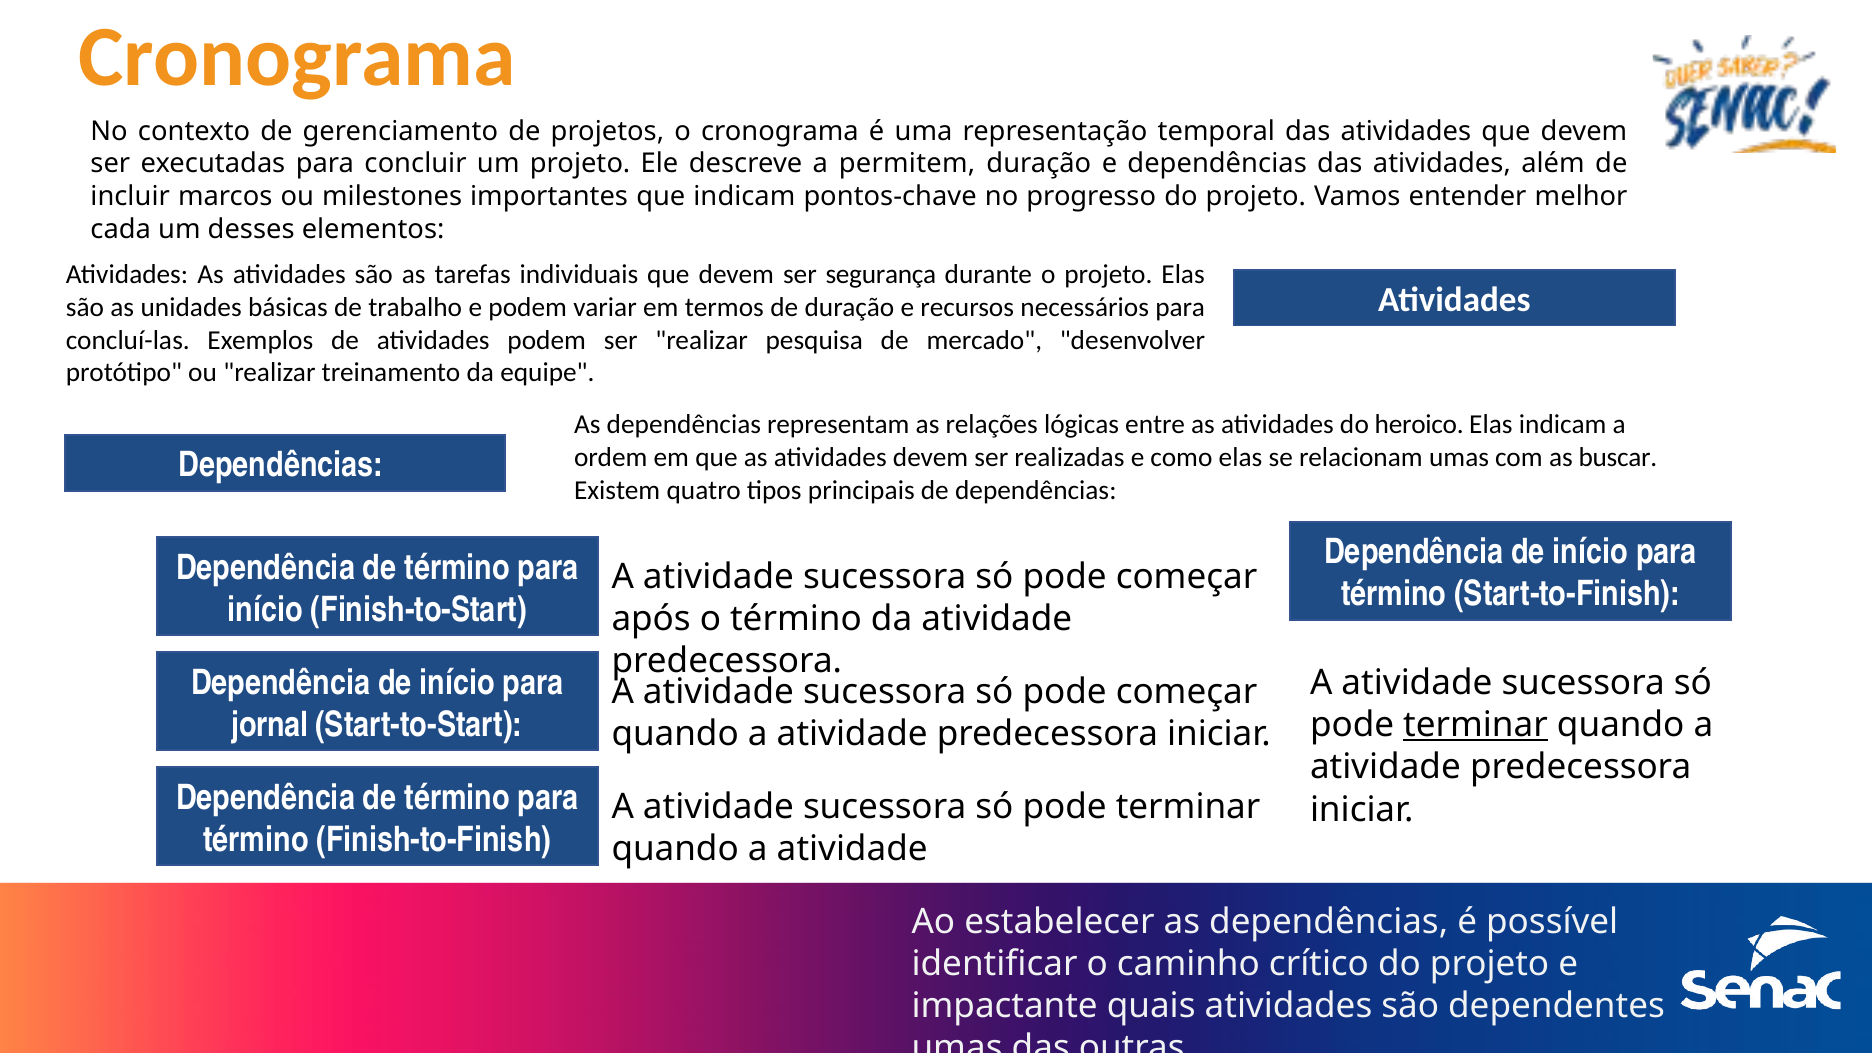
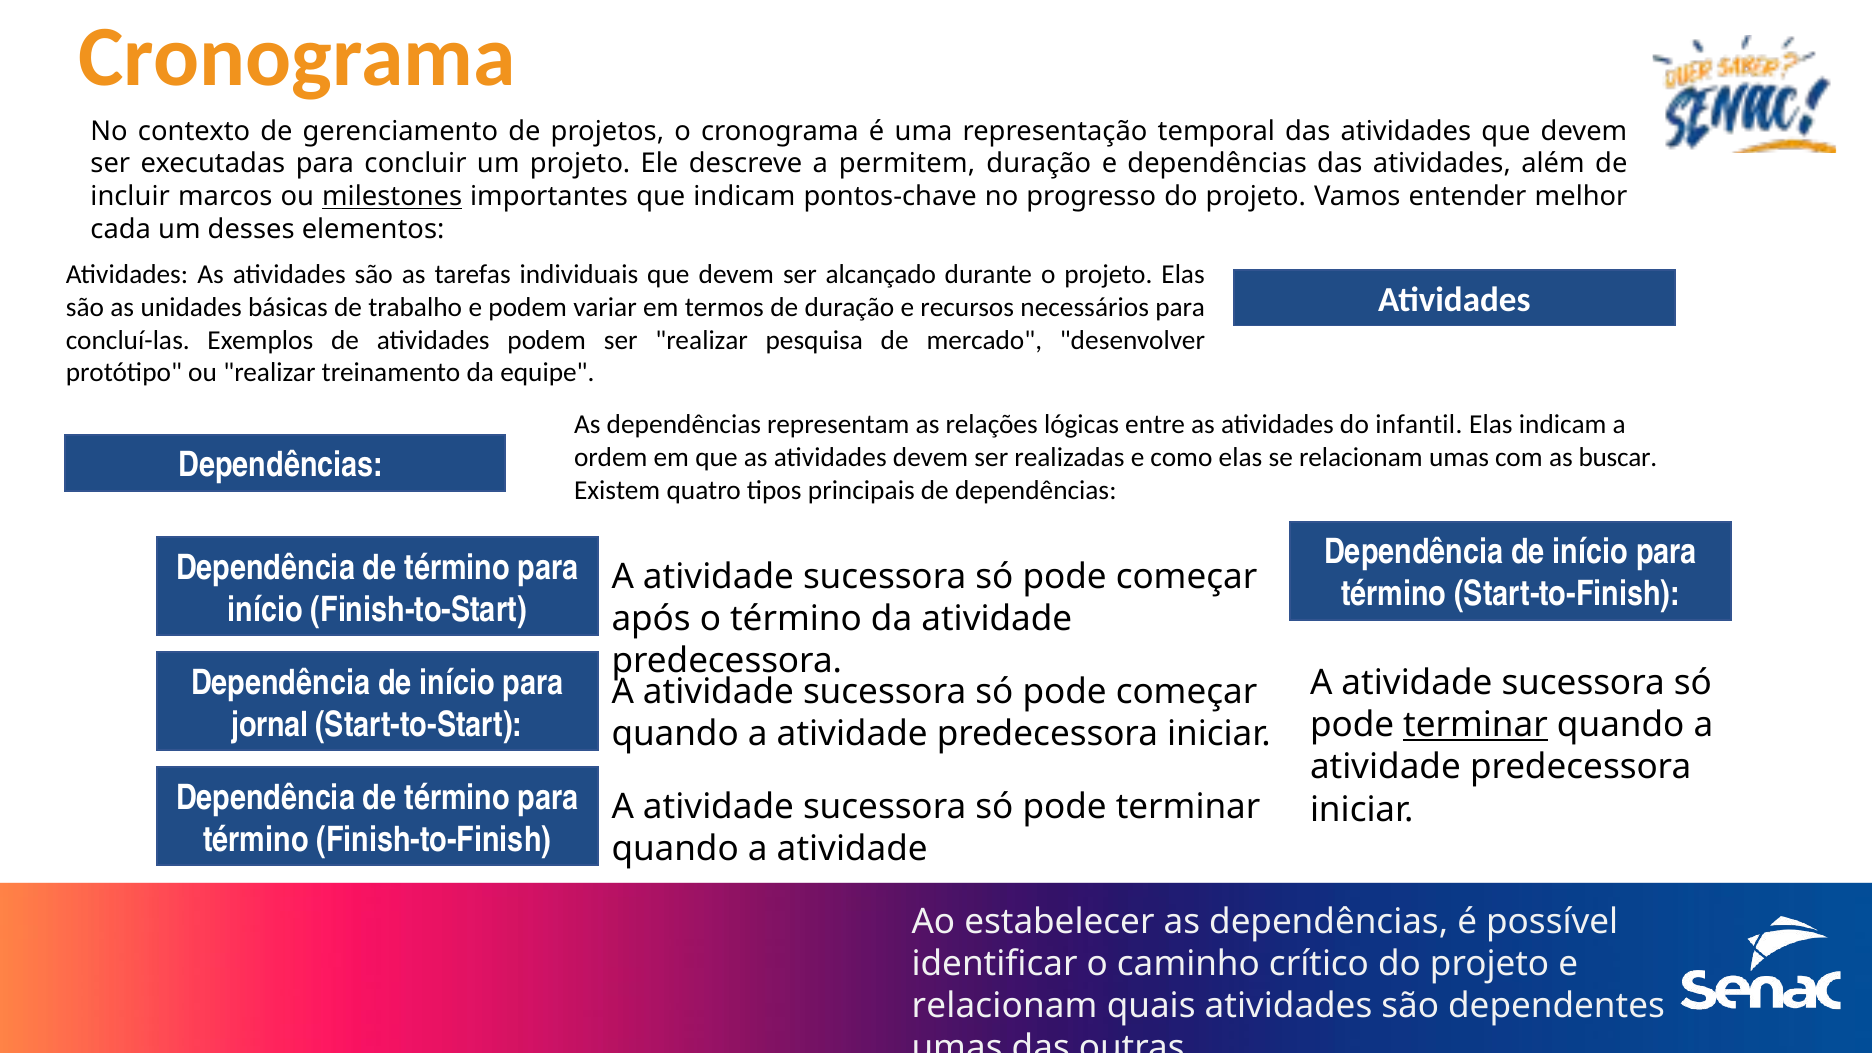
milestones underline: none -> present (392, 197)
segurança: segurança -> alcançado (881, 274)
heroico: heroico -> infantil (1419, 425)
impactante: impactante -> relacionam (1005, 1006)
